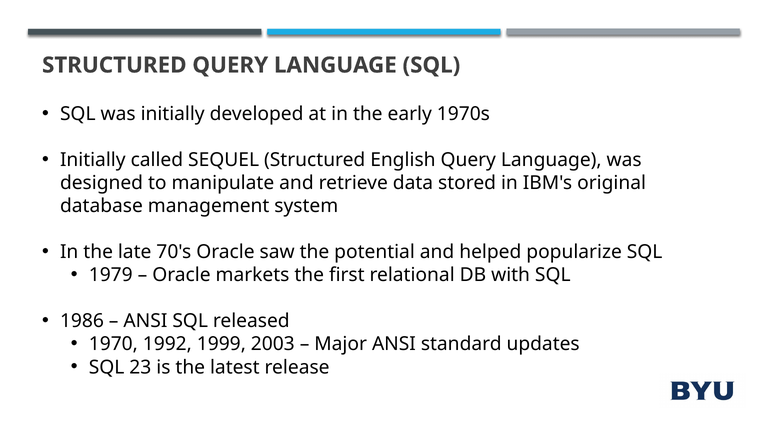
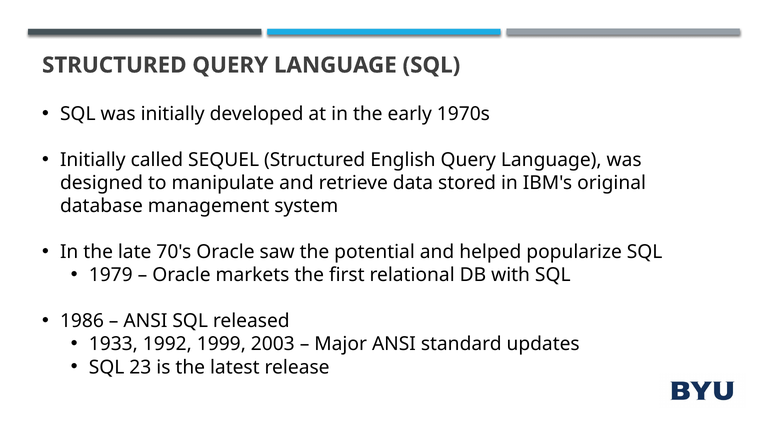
1970: 1970 -> 1933 (113, 344)
